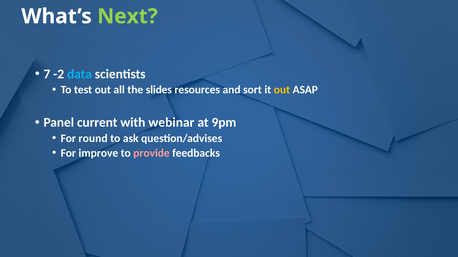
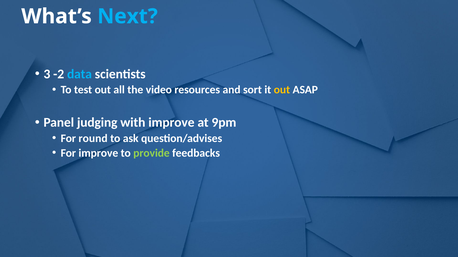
Next colour: light green -> light blue (127, 16)
7: 7 -> 3 (47, 74)
slides: slides -> video (159, 90)
current: current -> judging (97, 123)
with webinar: webinar -> improve (171, 123)
provide colour: pink -> light green (151, 153)
